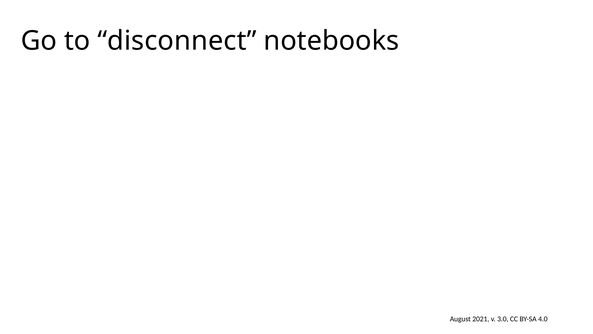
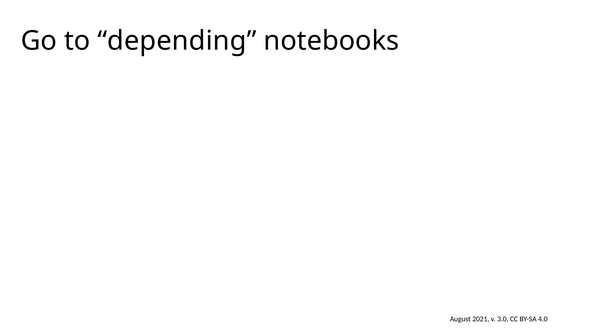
disconnect: disconnect -> depending (177, 41)
